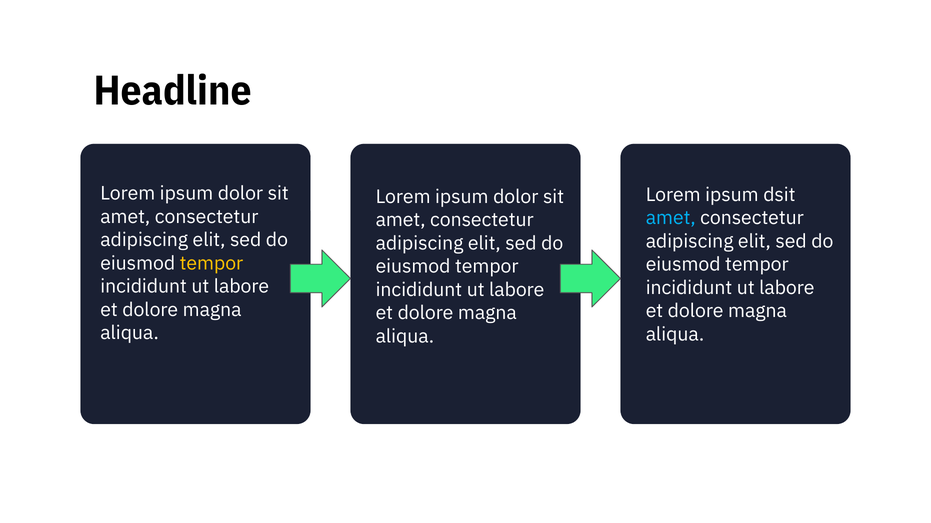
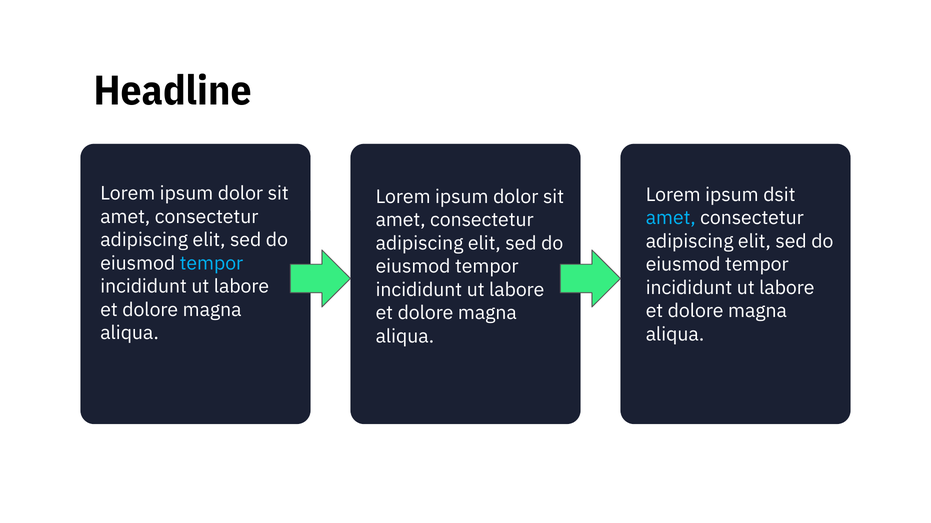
tempor colour: yellow -> light blue (211, 264)
